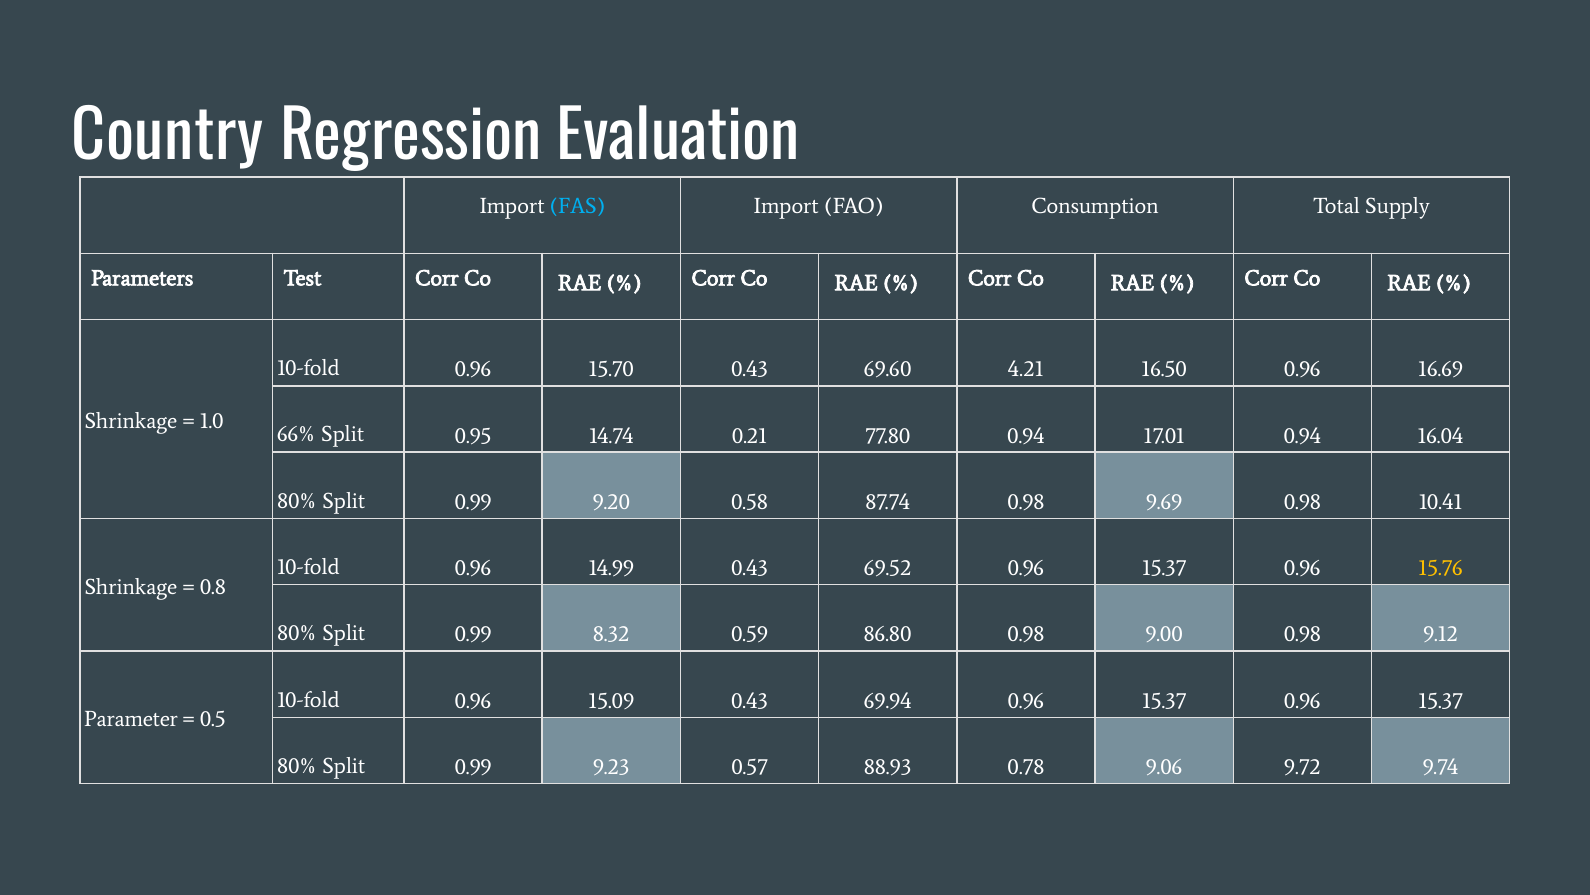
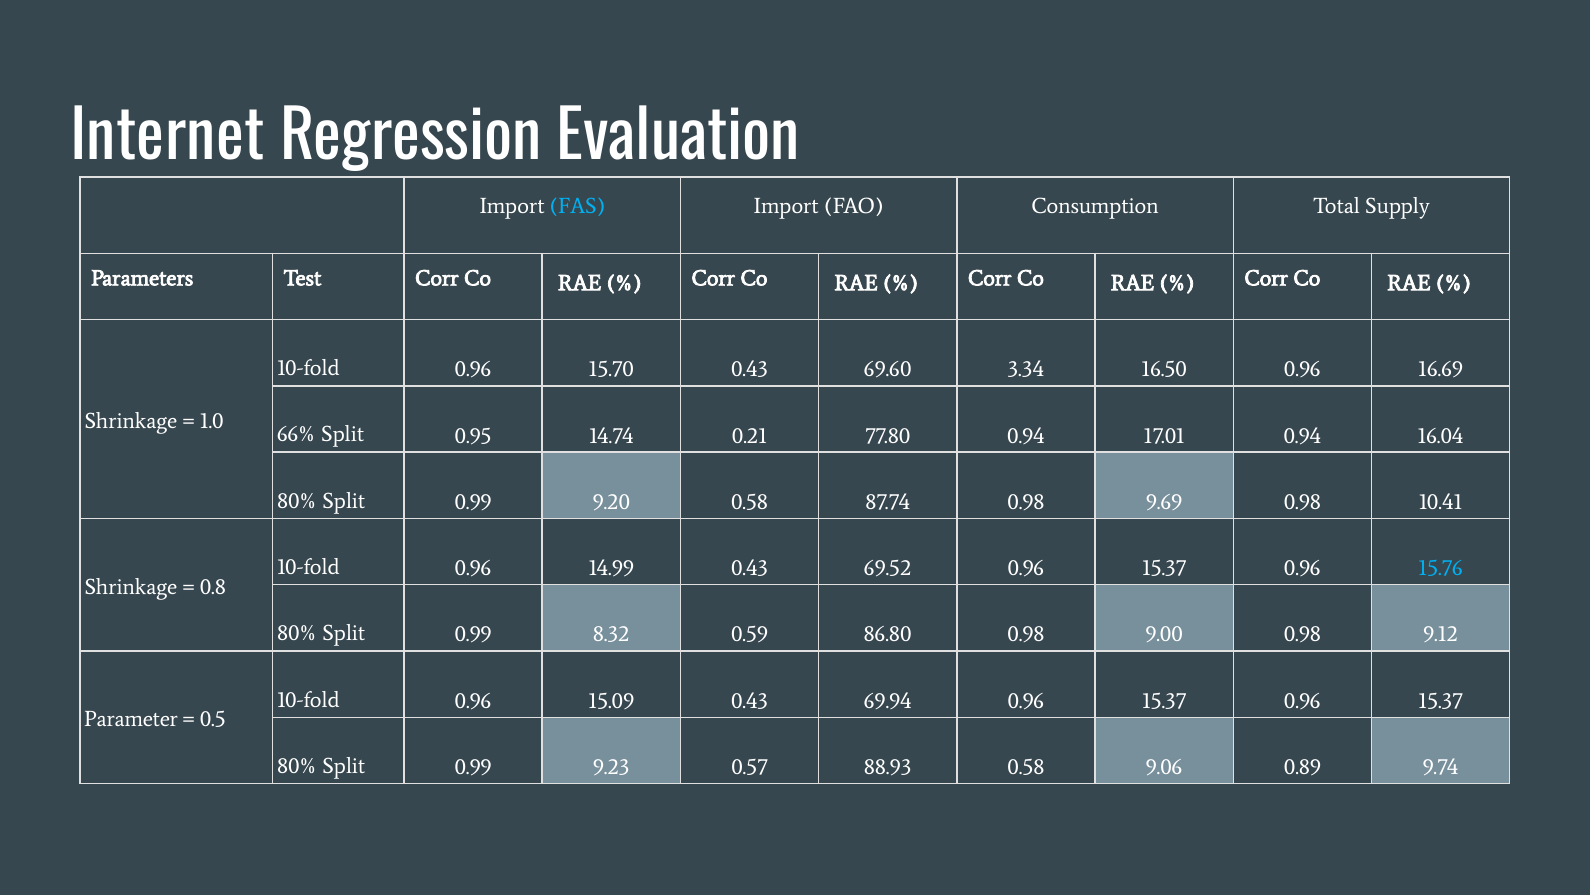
Country: Country -> Internet (167, 138)
4.21: 4.21 -> 3.34 (1026, 369)
15.76 colour: yellow -> light blue (1441, 568)
88.93 0.78: 0.78 -> 0.58 (1026, 767)
9.72: 9.72 -> 0.89 (1302, 767)
